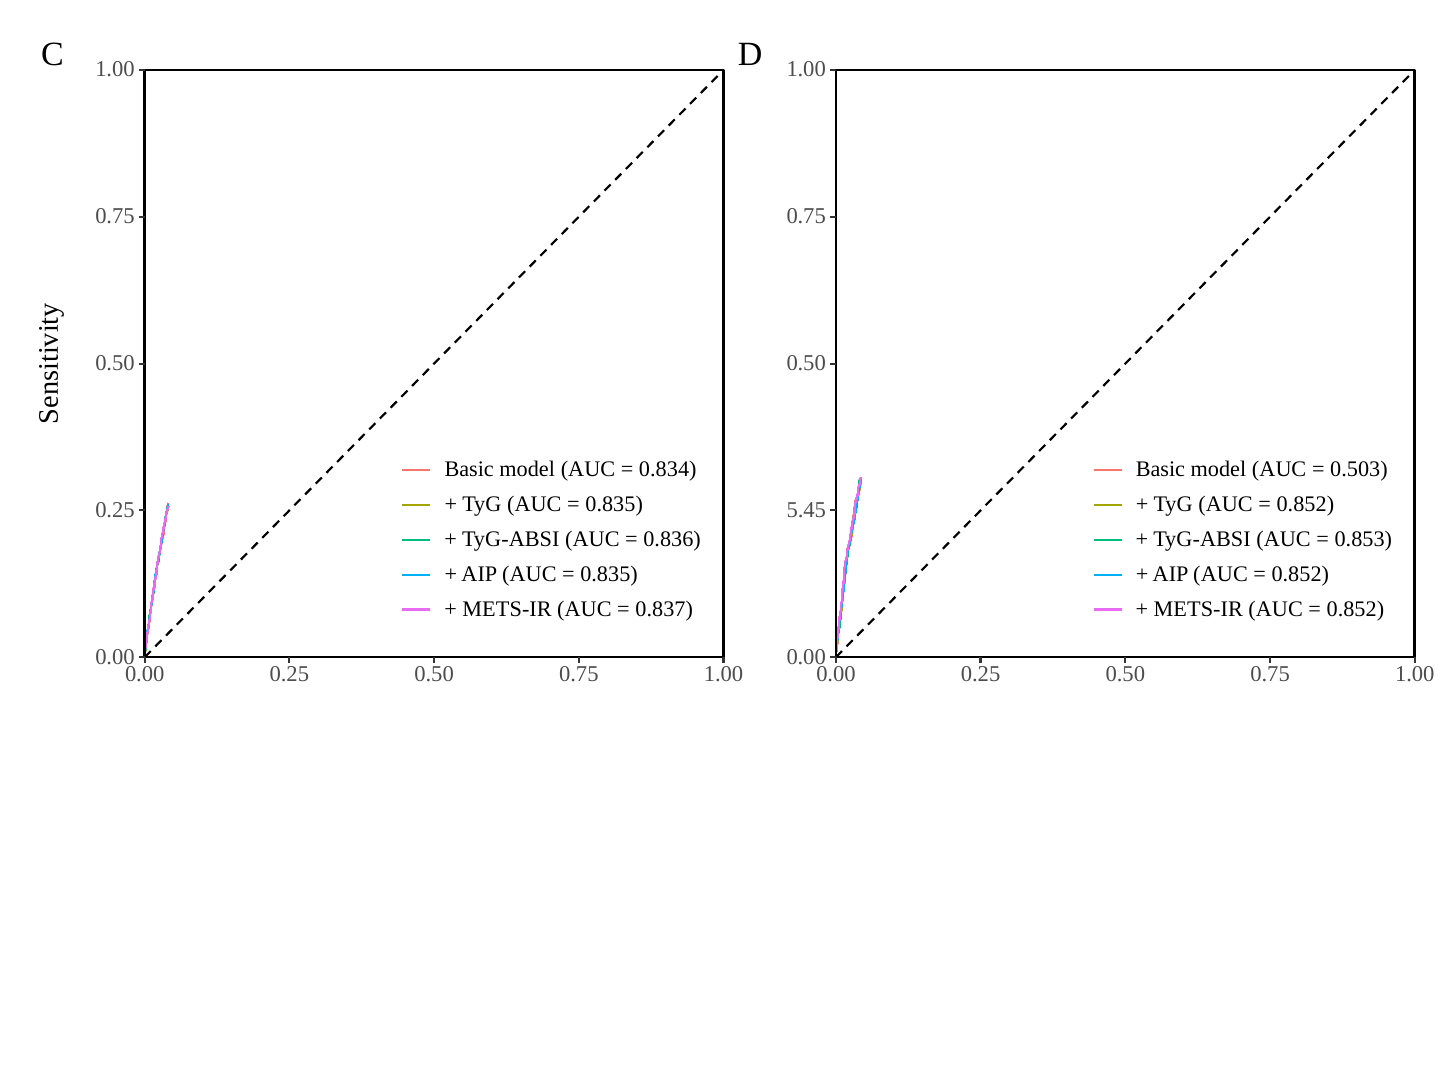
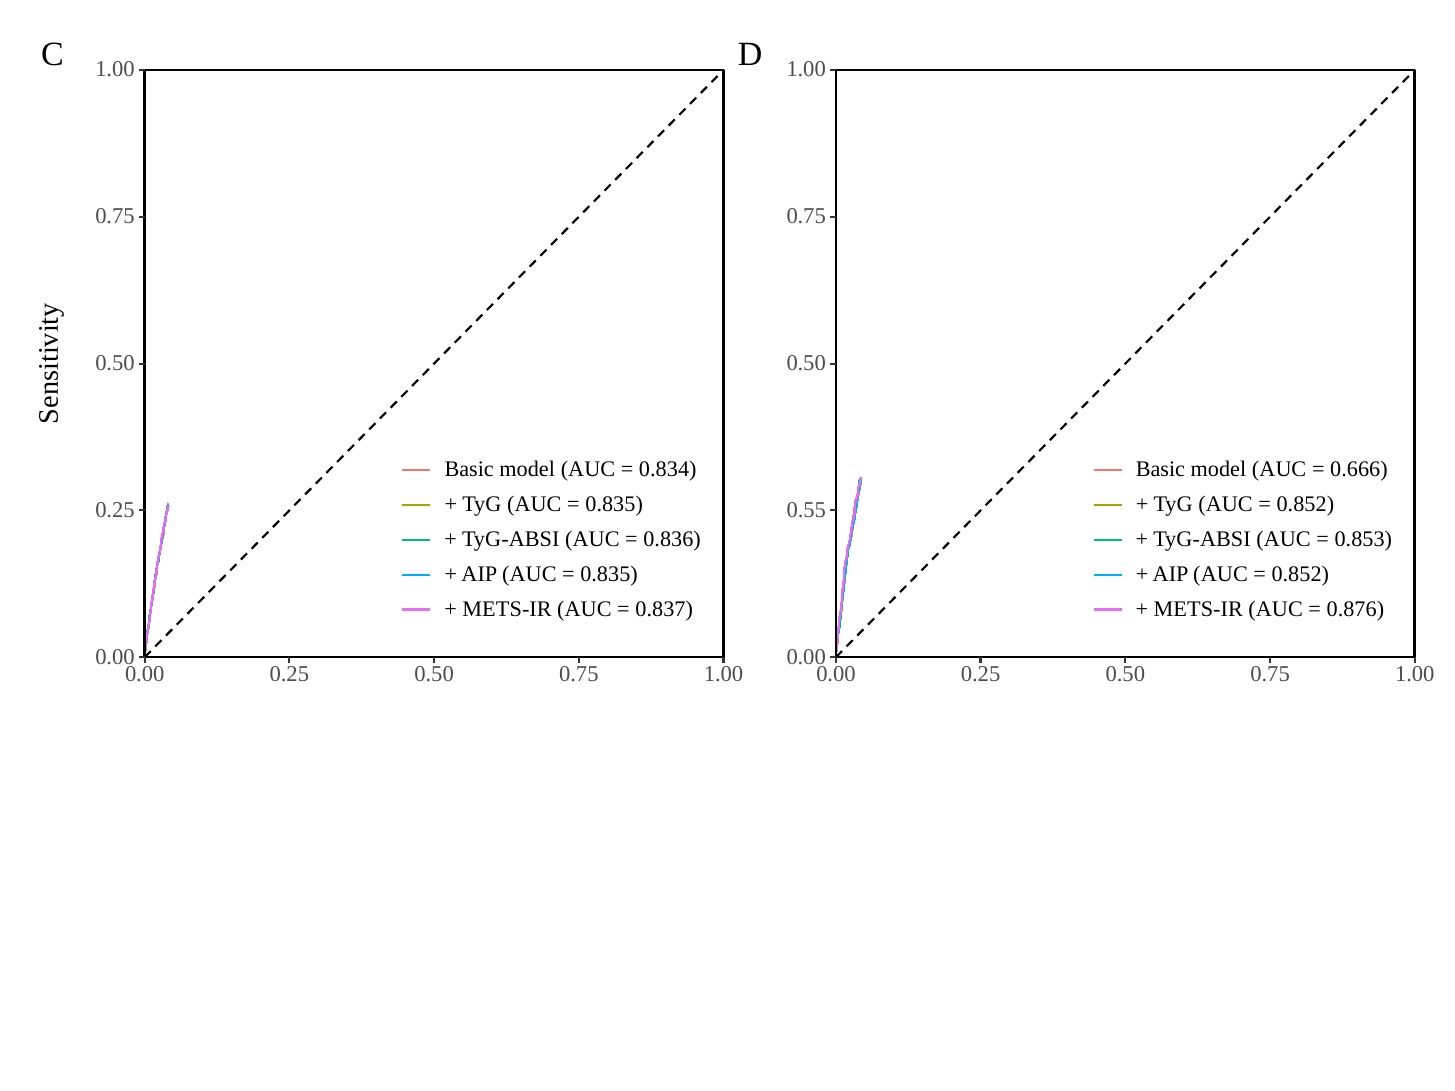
0.503: 0.503 -> 0.666 (1359, 469)
5.45: 5.45 -> 0.55 (806, 510)
0.852: 0.852 -> 0.876 (1355, 609)
